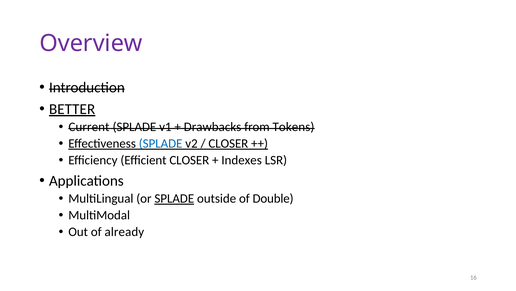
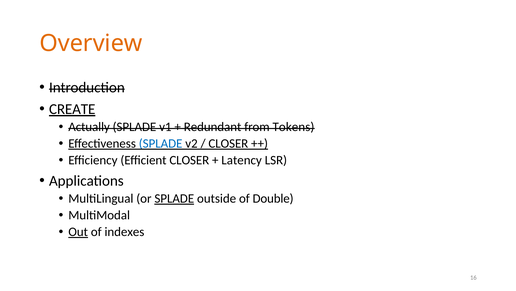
Overview colour: purple -> orange (91, 43)
BETTER: BETTER -> CREATE (72, 109)
Current: Current -> Actually (89, 127)
Drawbacks: Drawbacks -> Redundant (213, 127)
Indexes: Indexes -> Latency (242, 160)
Out underline: none -> present (78, 231)
already: already -> indexes (124, 231)
